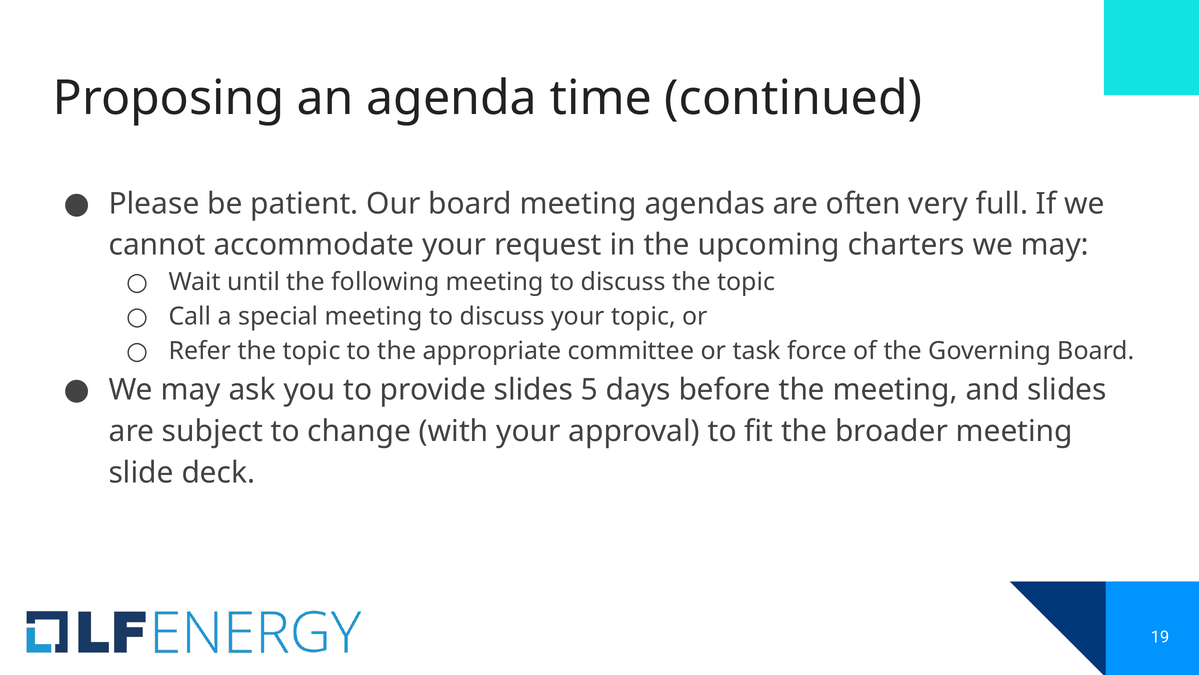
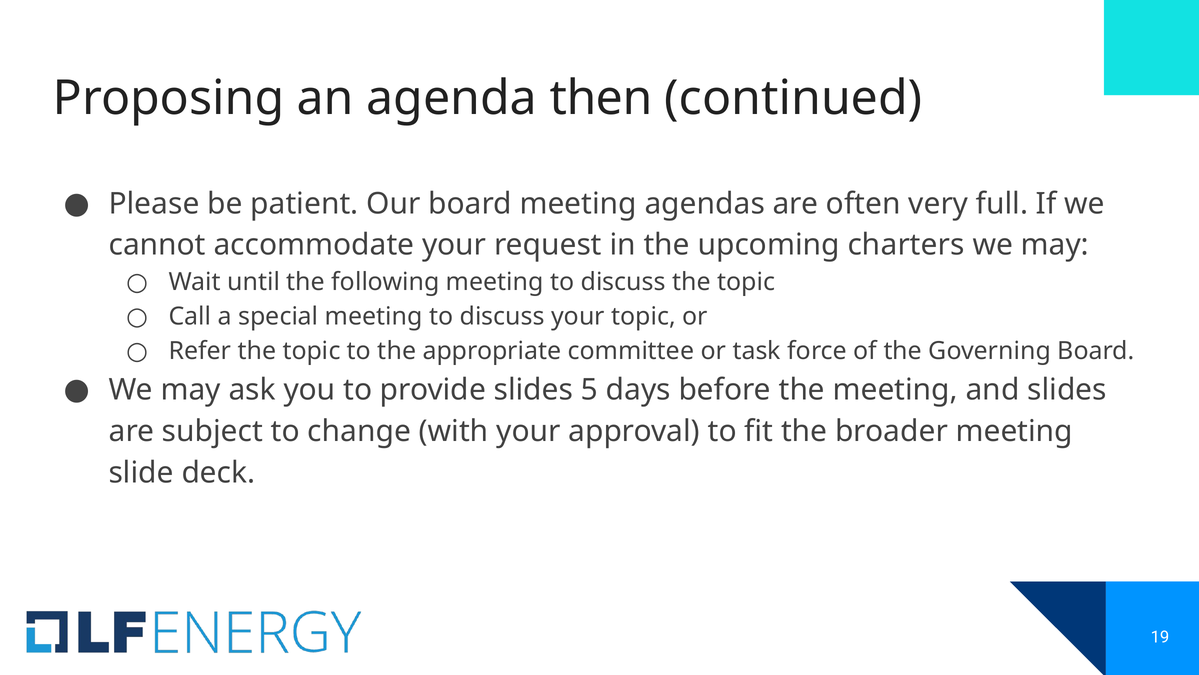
time: time -> then (601, 98)
